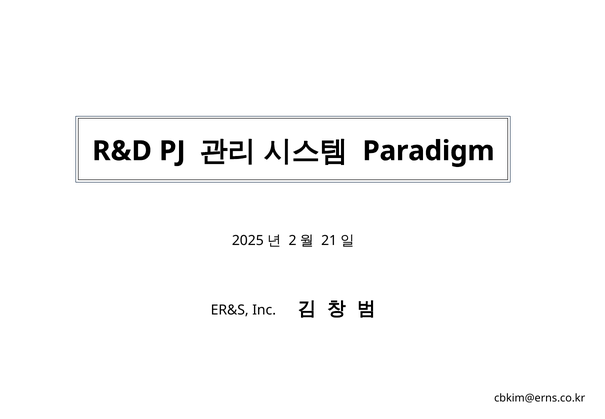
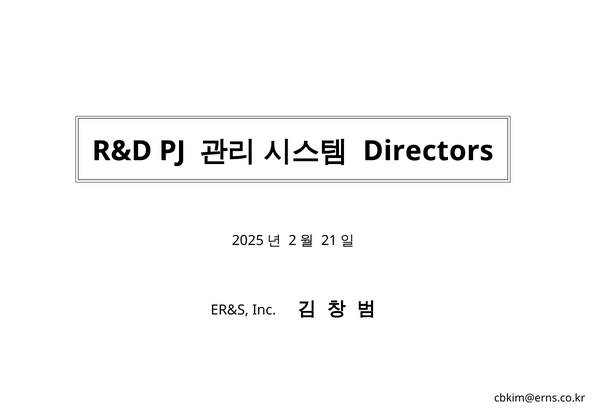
Paradigm: Paradigm -> Directors (428, 151)
